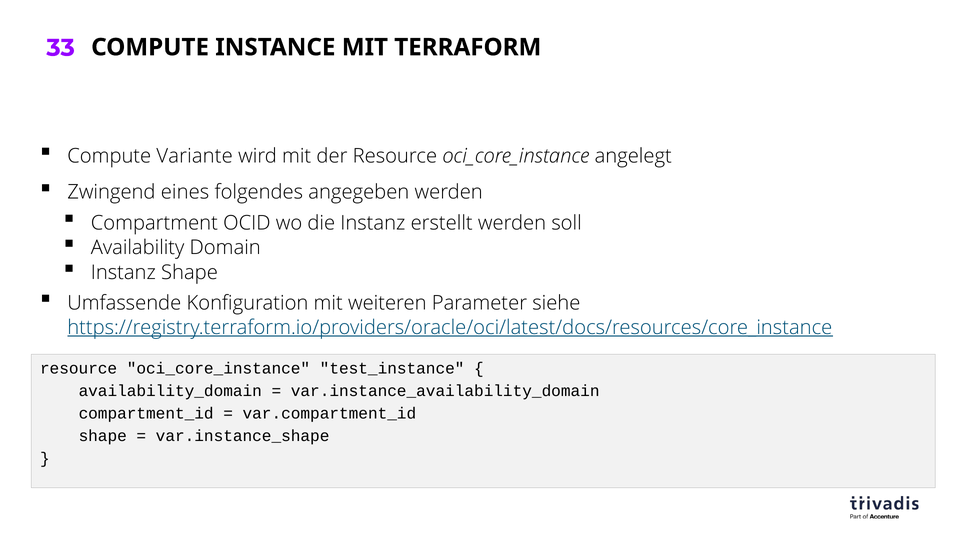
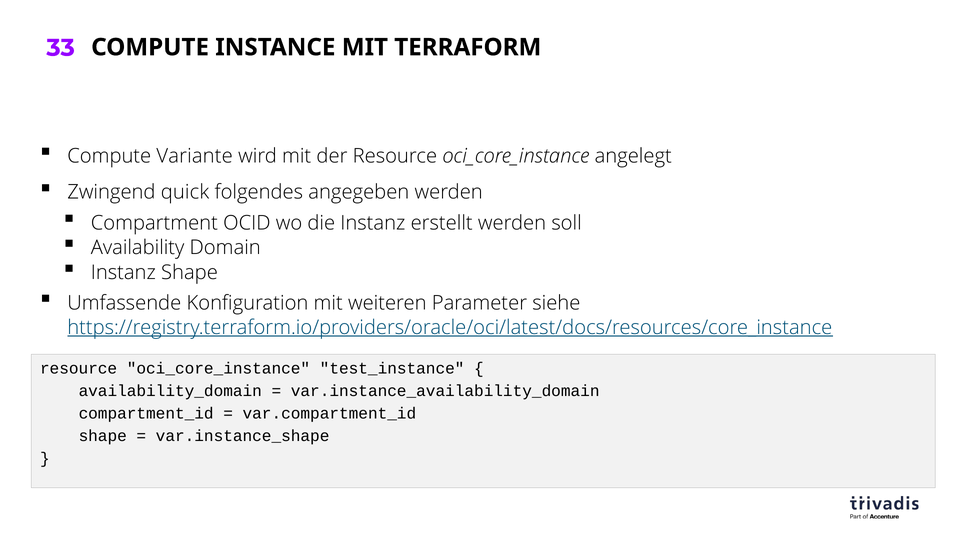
eines: eines -> quick (185, 192)
